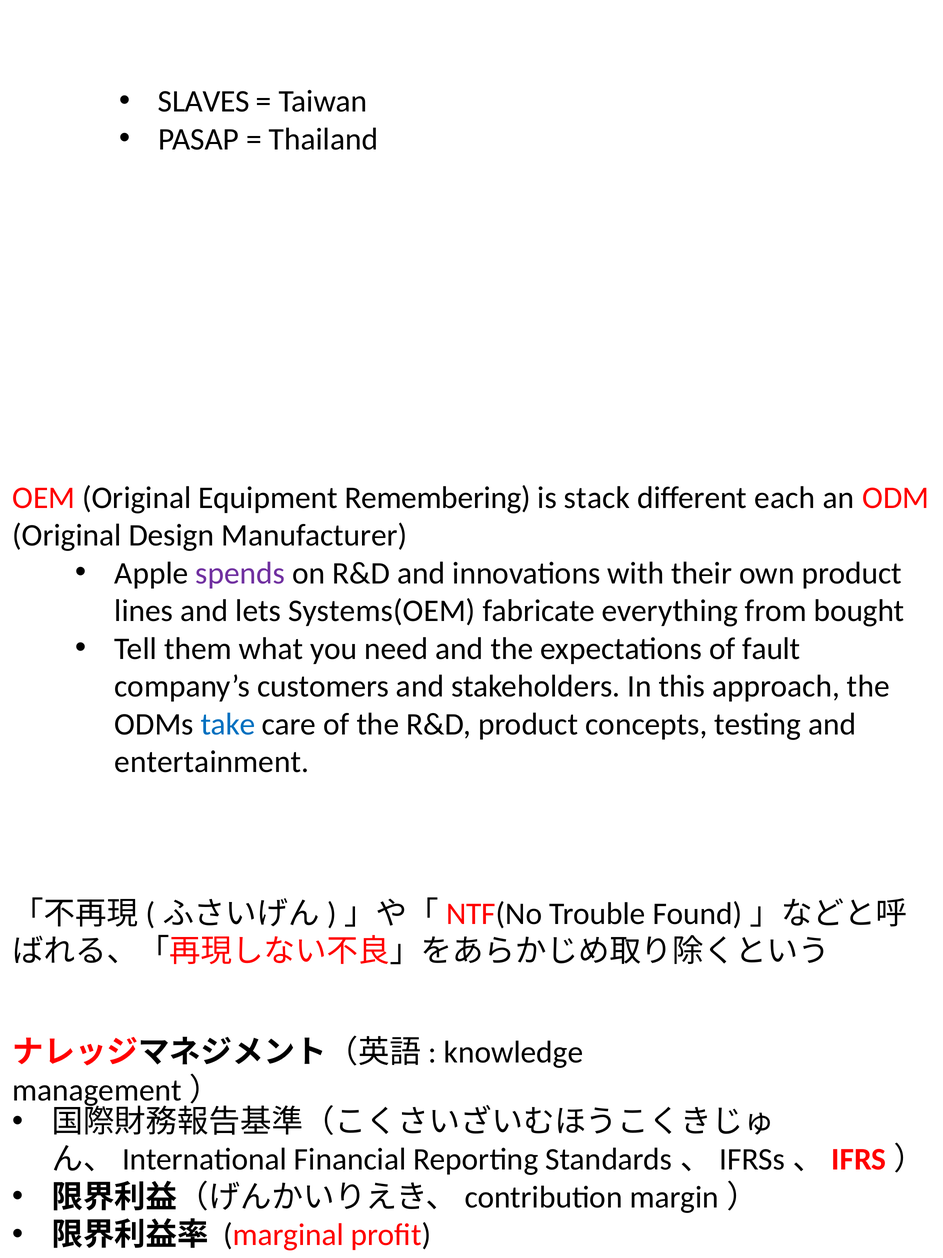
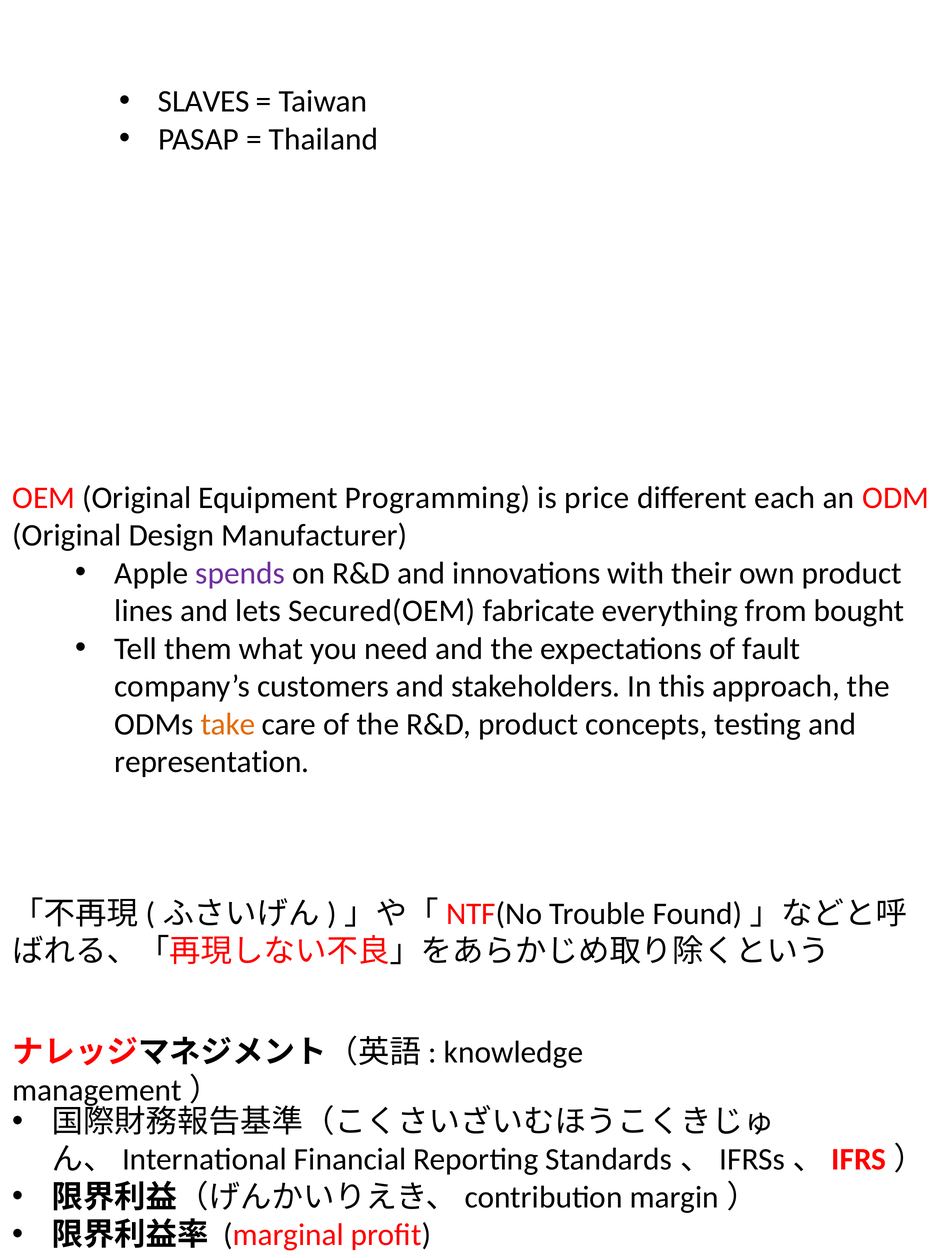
Remembering: Remembering -> Programming (437, 497)
stack: stack -> price (597, 497)
Systems(OEM: Systems(OEM -> Secured(OEM (382, 611)
take colour: blue -> orange (228, 724)
entertainment: entertainment -> representation (212, 762)
